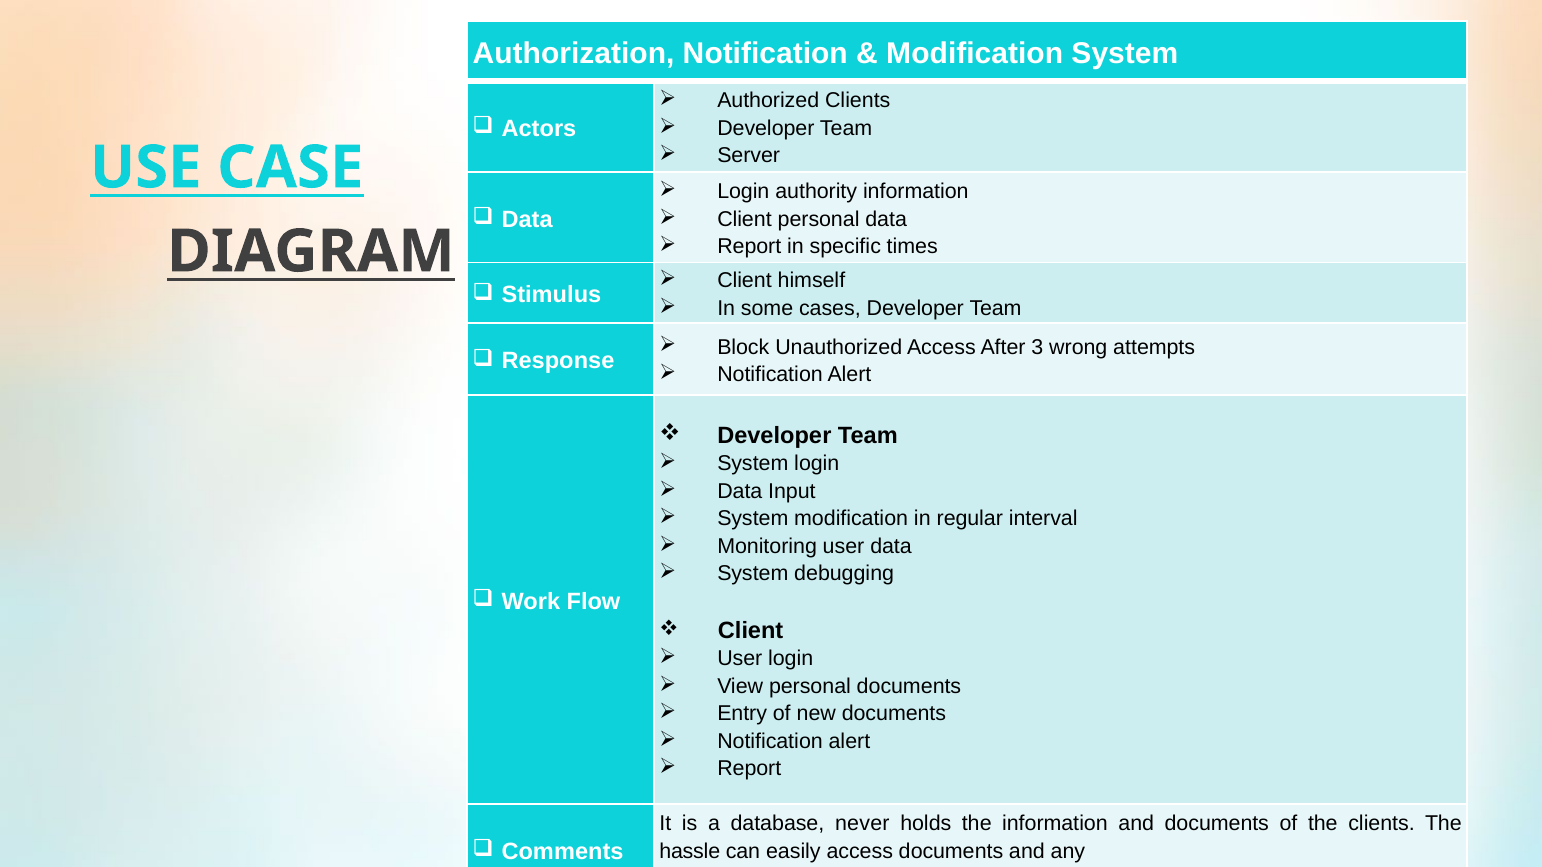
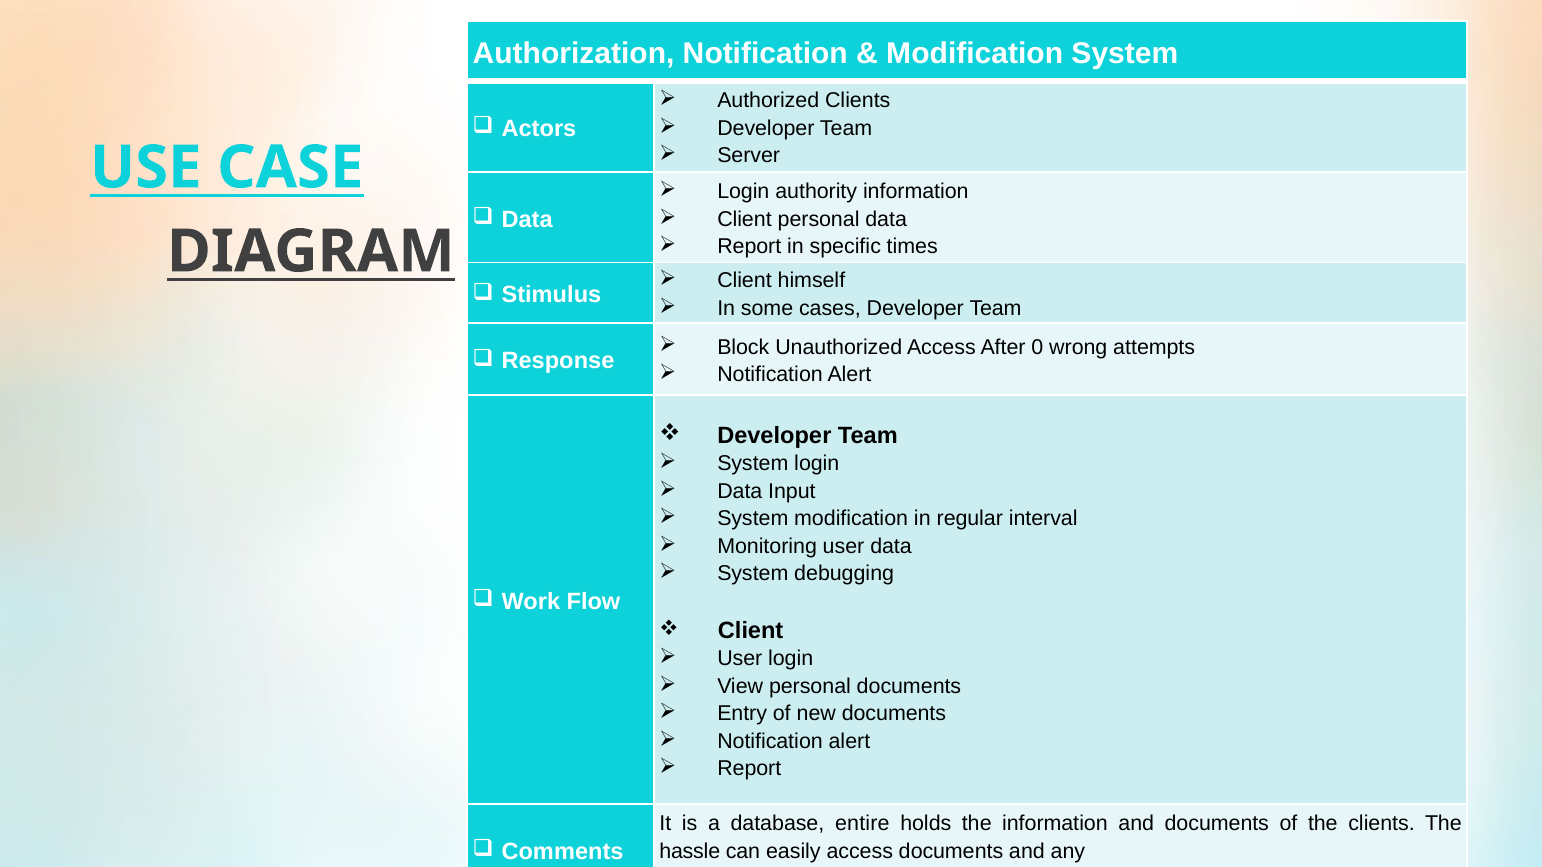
3: 3 -> 0 (1037, 347)
never: never -> entire (862, 824)
